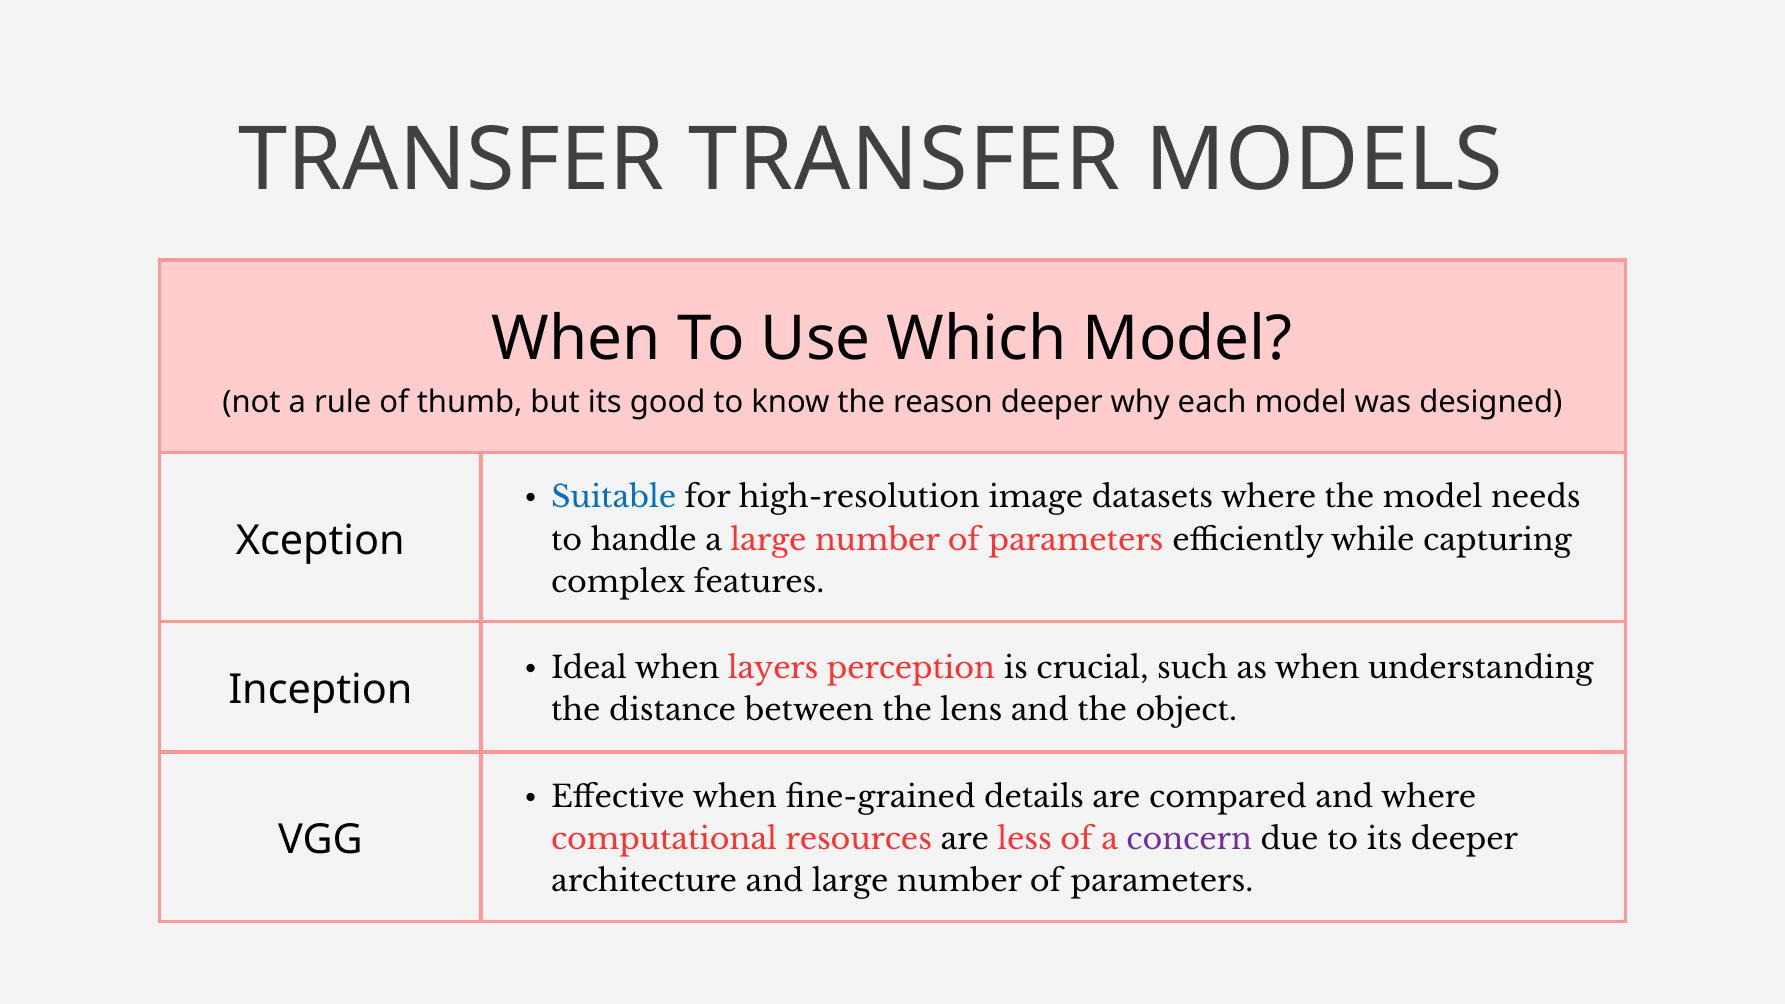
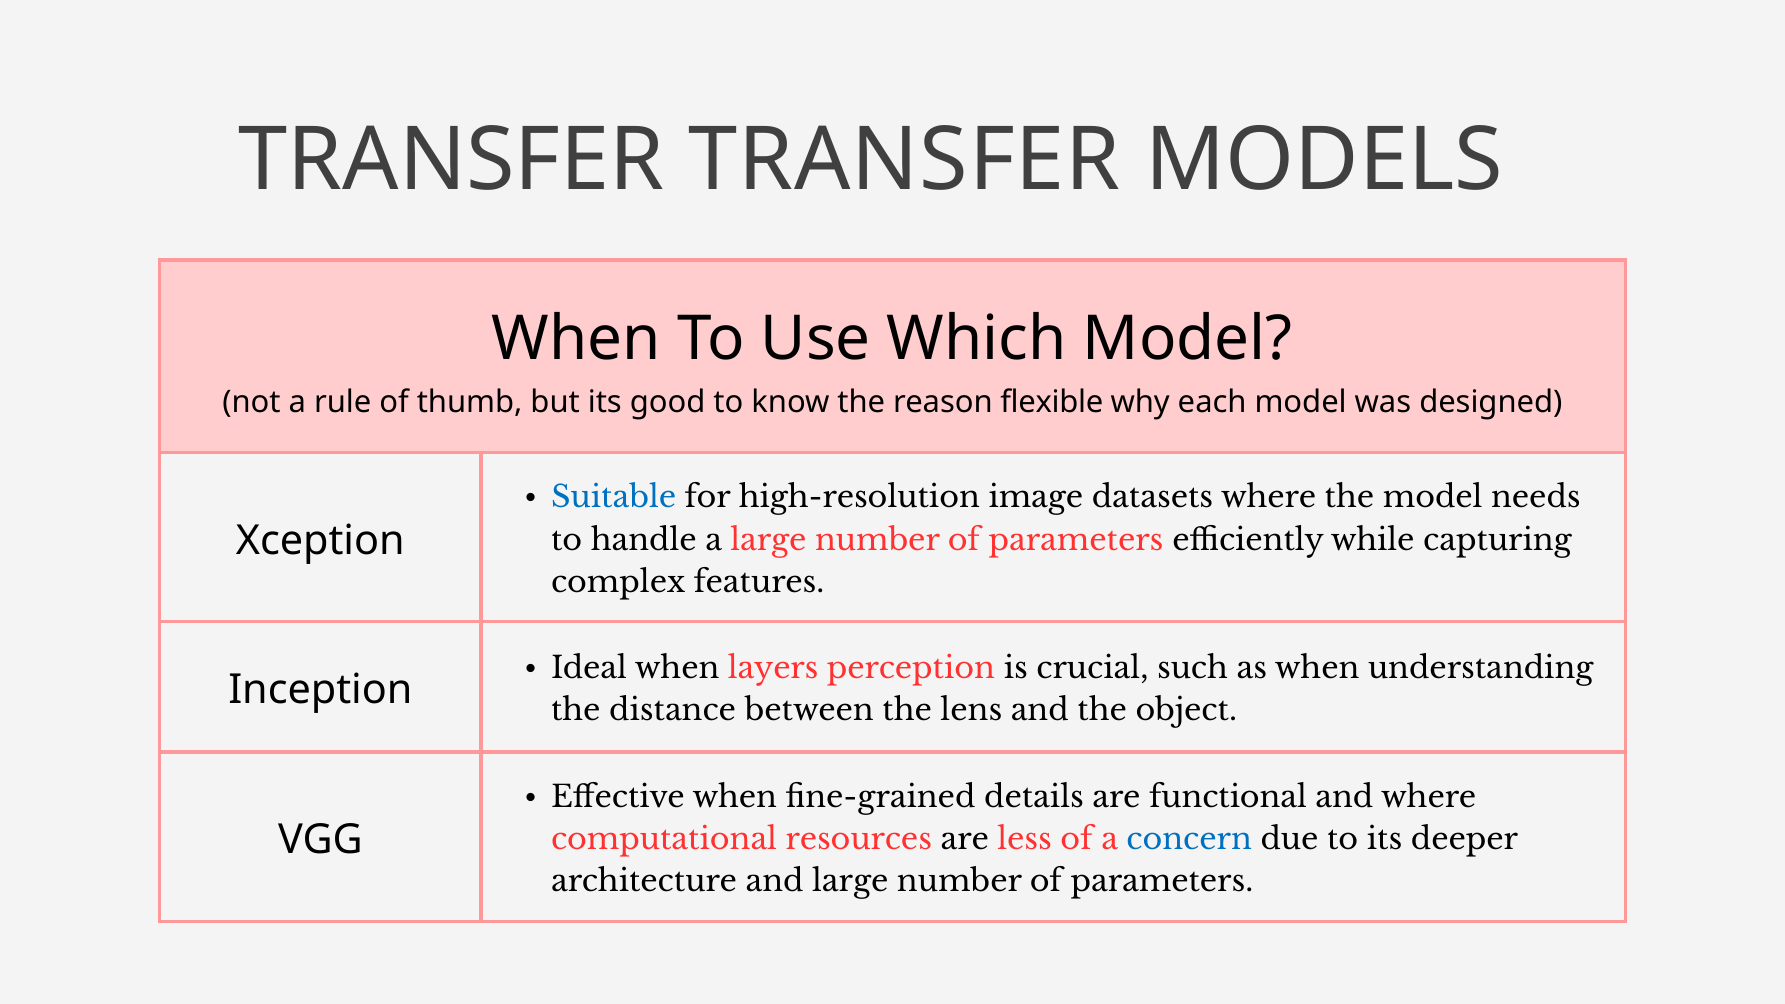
reason deeper: deeper -> flexible (1052, 402)
compared: compared -> functional (1228, 797)
concern colour: purple -> blue (1189, 840)
